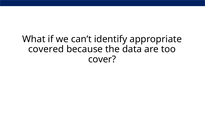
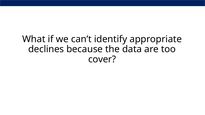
covered: covered -> declines (46, 49)
